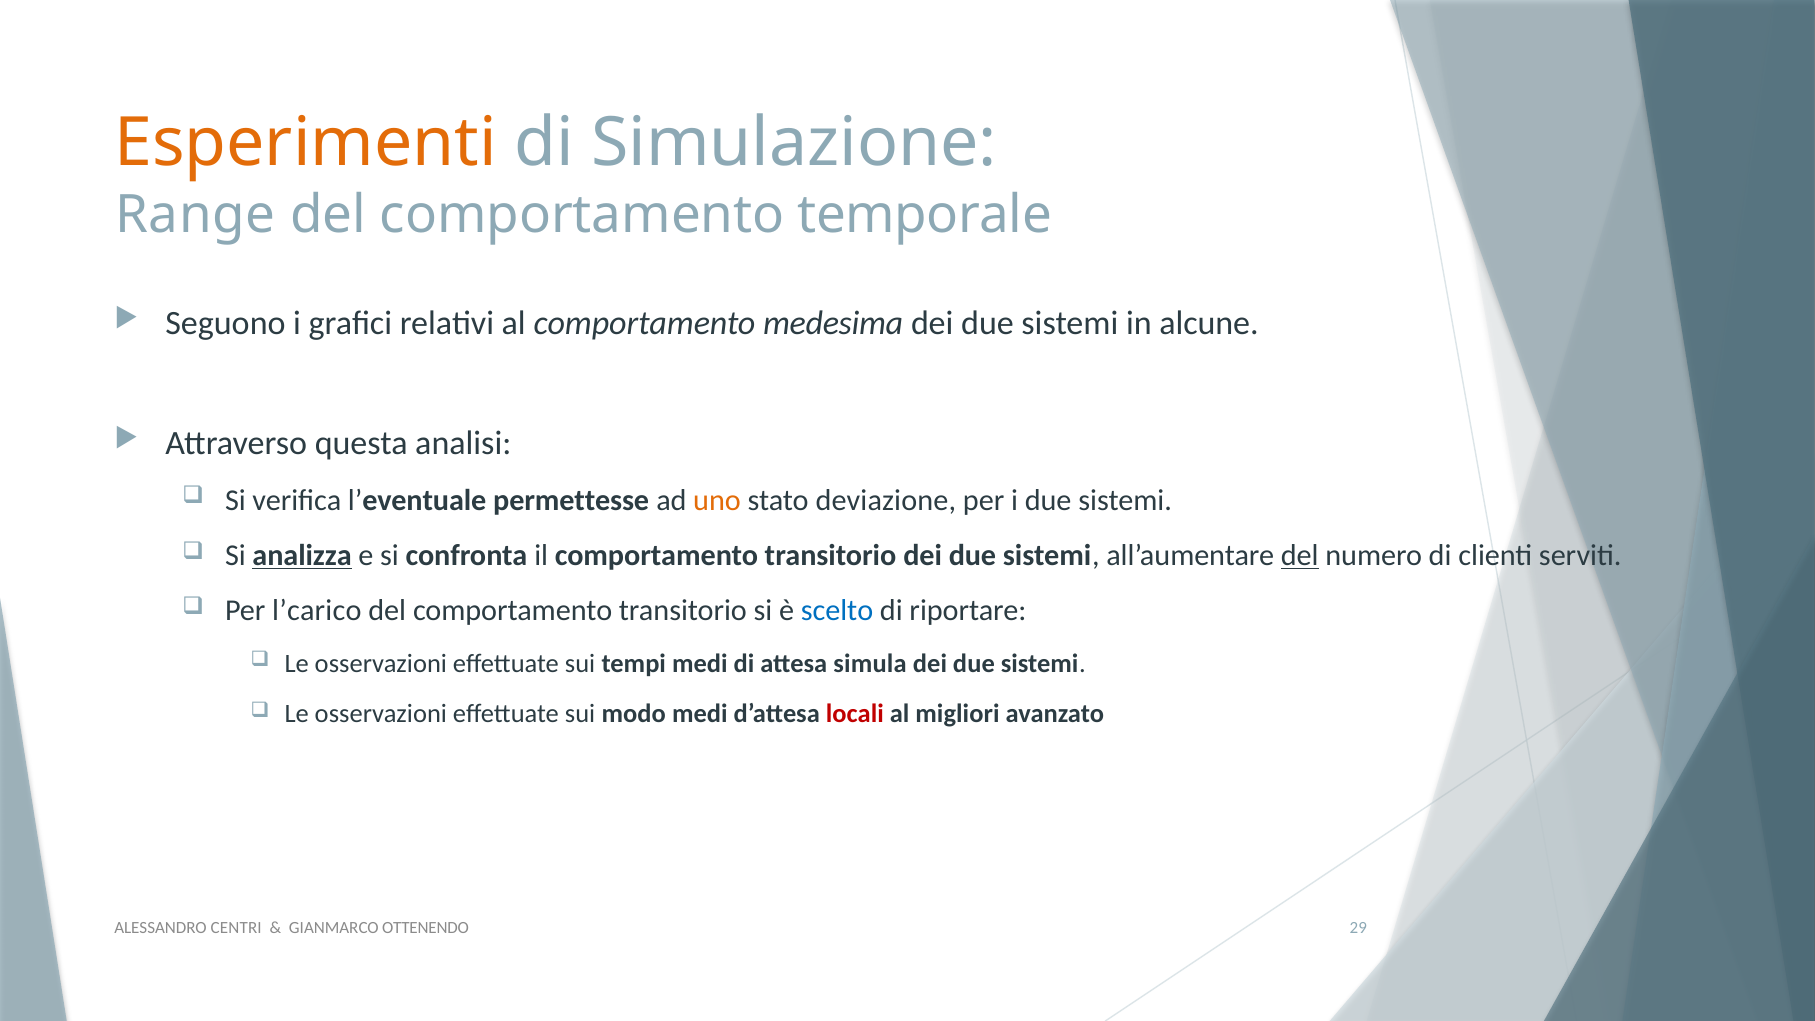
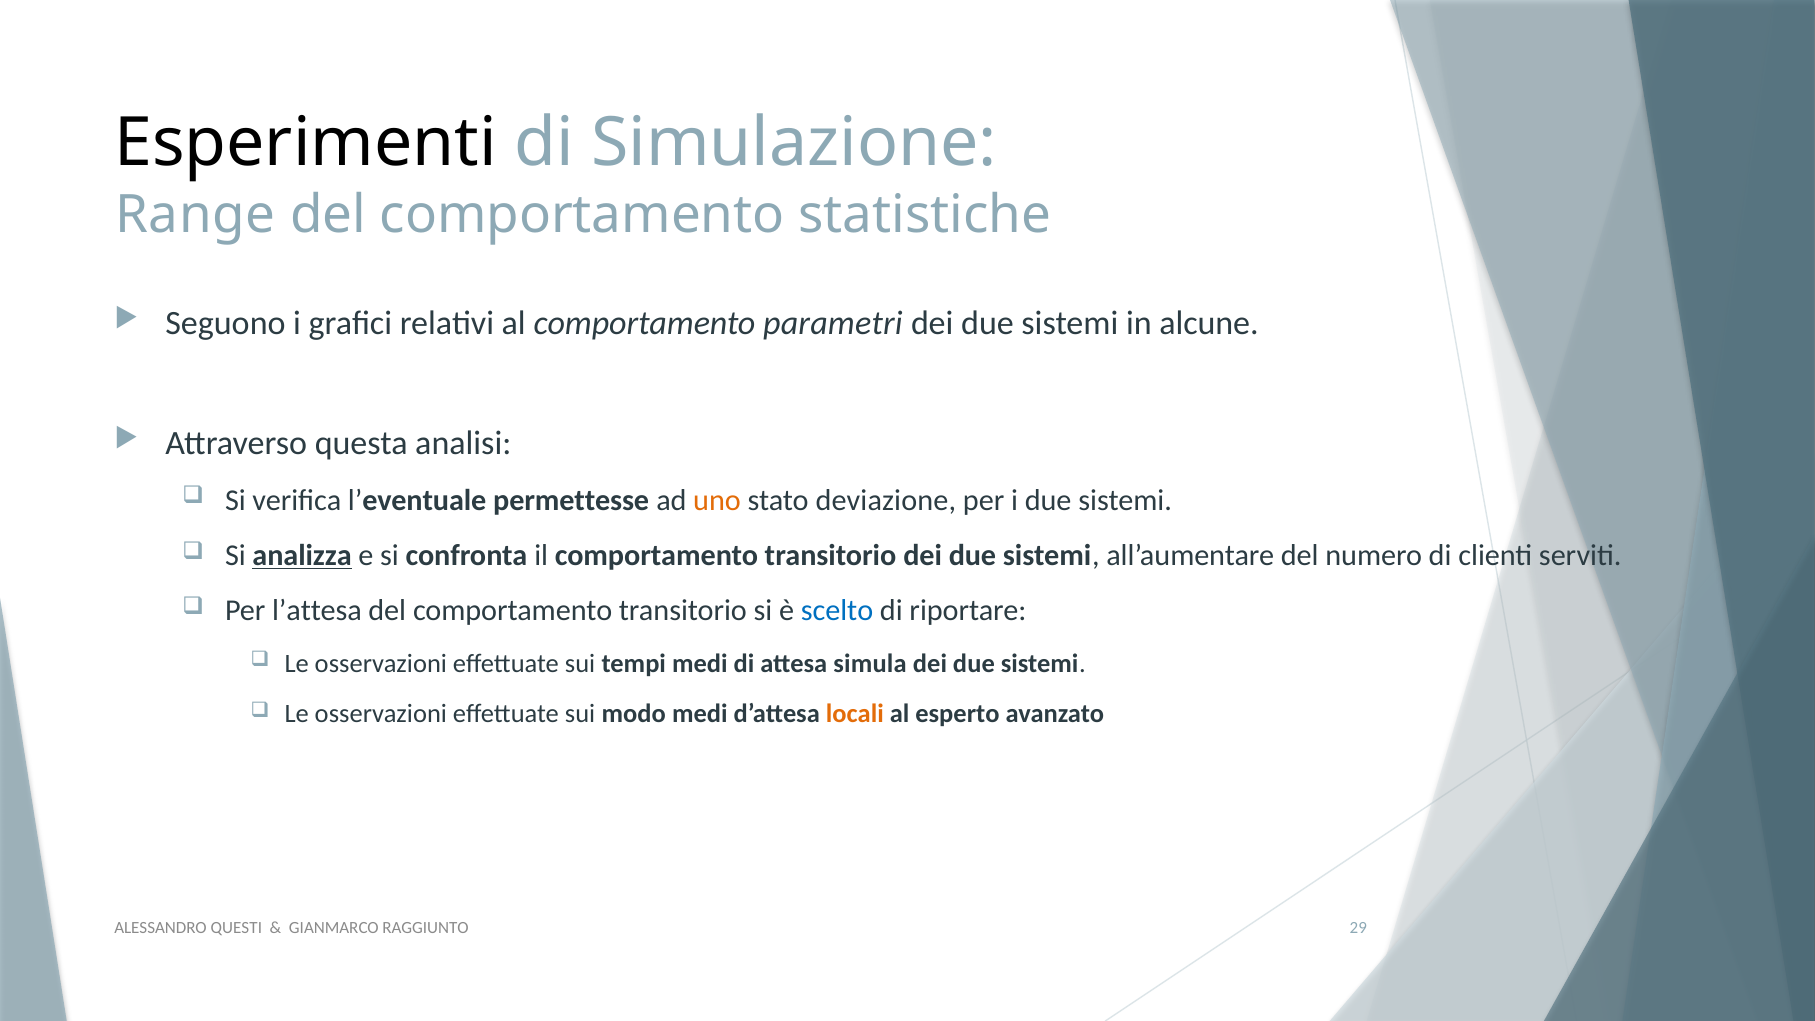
Esperimenti colour: orange -> black (306, 143)
temporale: temporale -> statistiche (925, 215)
medesima: medesima -> parametri (833, 324)
del underline: present -> none (1300, 555)
l’carico: l’carico -> l’attesa (317, 611)
locali colour: red -> orange (855, 714)
migliori: migliori -> esperto (957, 714)
CENTRI: CENTRI -> QUESTI (236, 928)
OTTENENDO: OTTENENDO -> RAGGIUNTO (425, 928)
